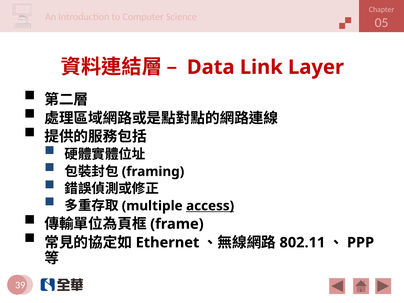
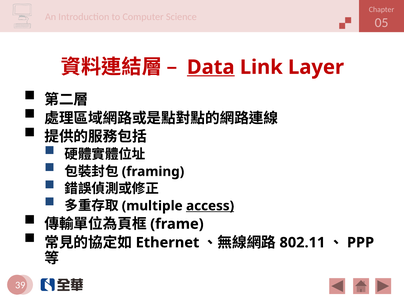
Data underline: none -> present (211, 67)
